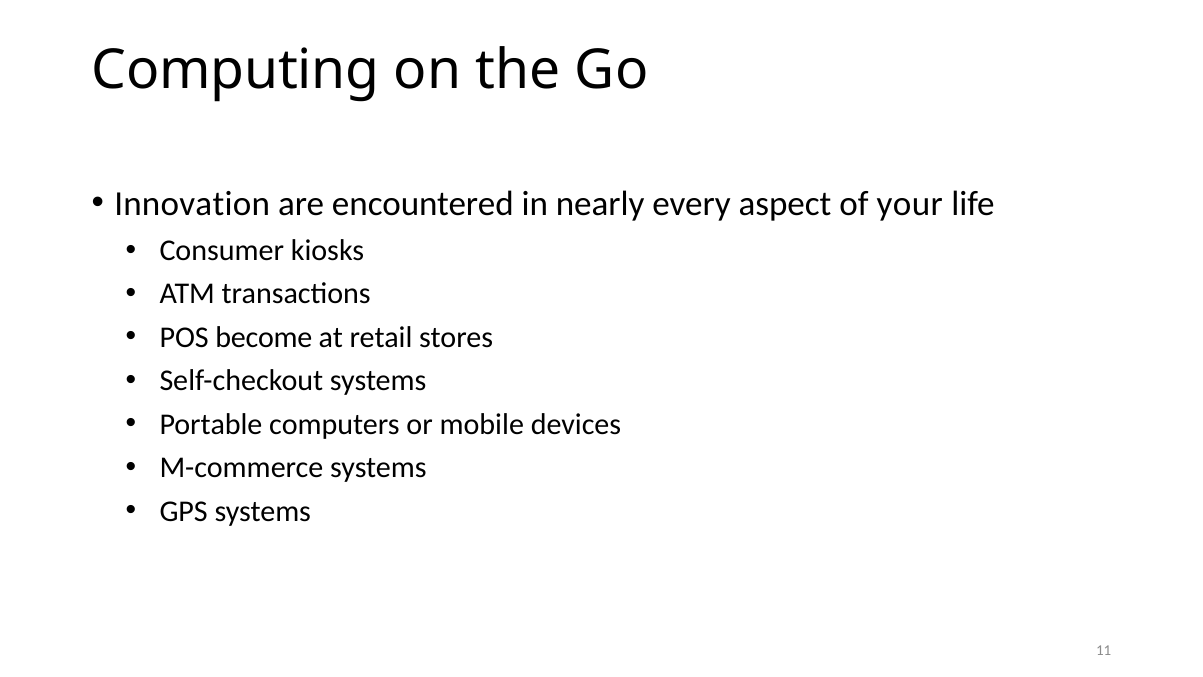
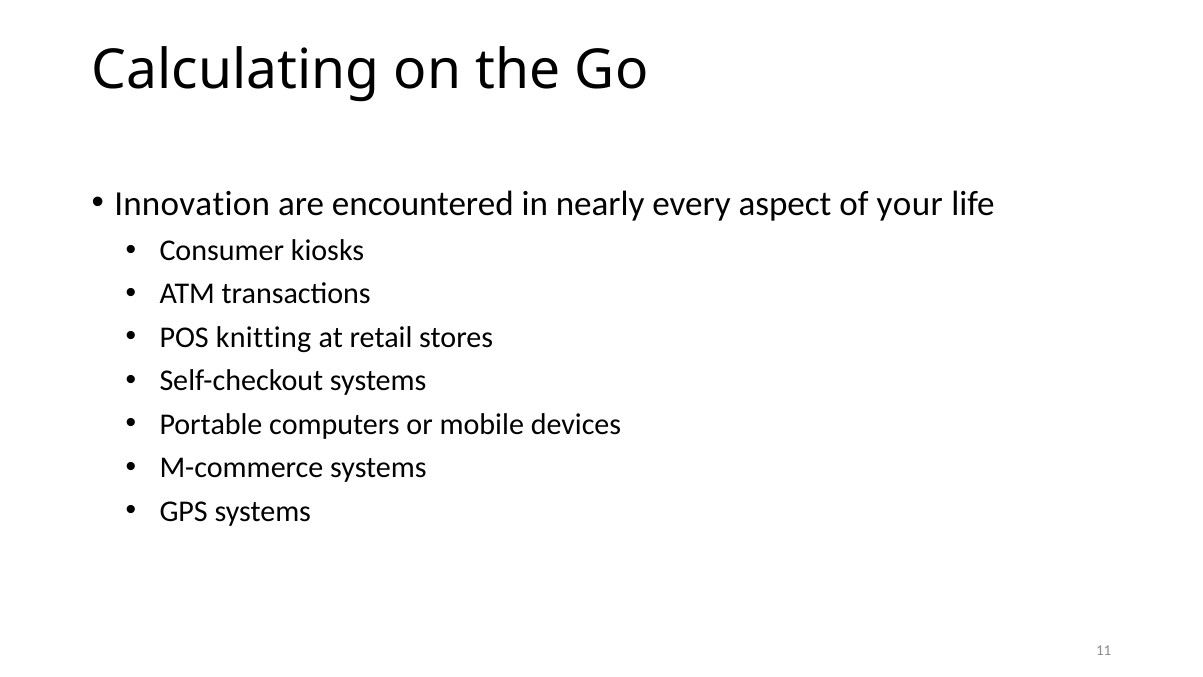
Computing: Computing -> Calculating (236, 70)
become: become -> knitting (264, 337)
